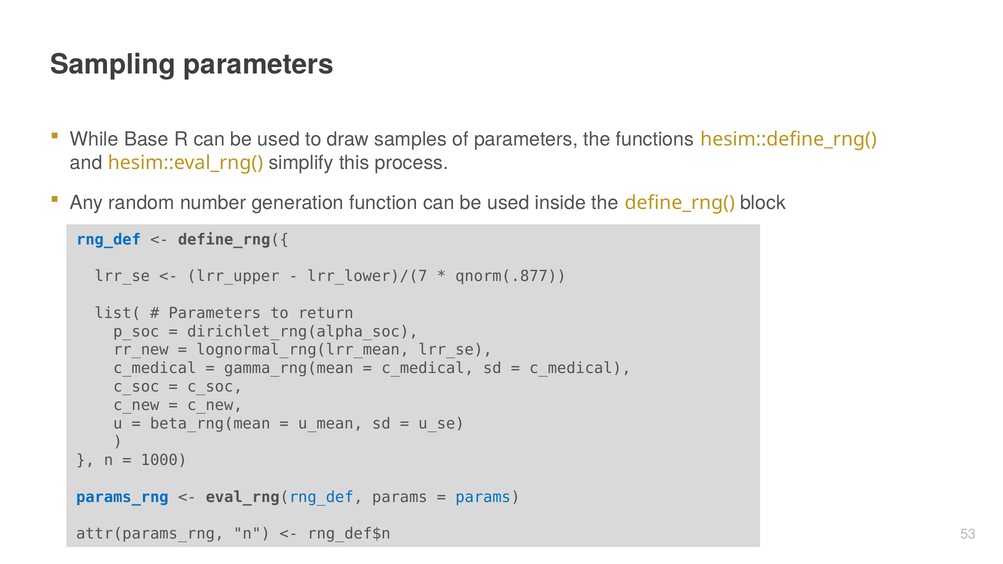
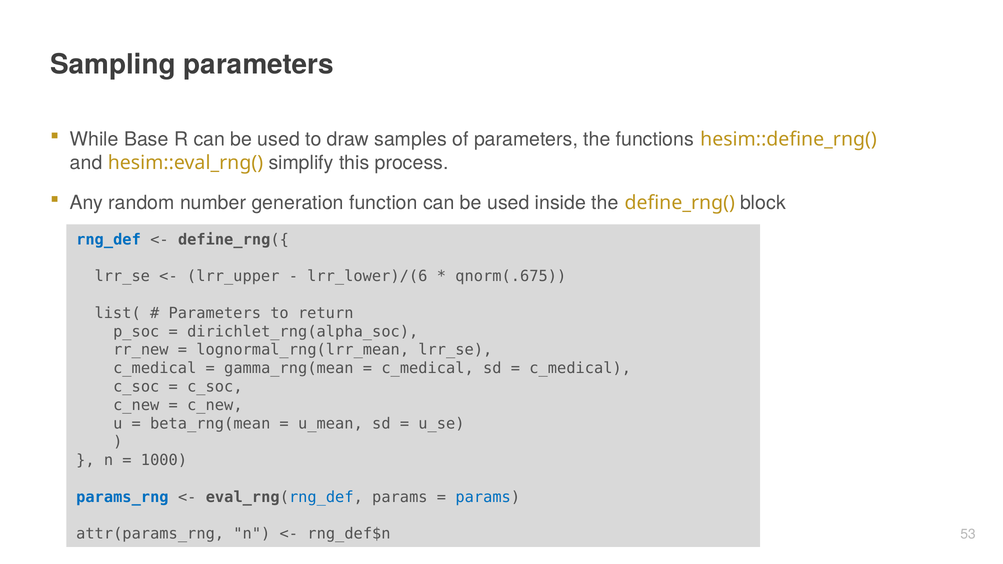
lrr_lower)/(7: lrr_lower)/(7 -> lrr_lower)/(6 (367, 276)
qnorm(.877: qnorm(.877 -> qnorm(.675 (511, 276)
